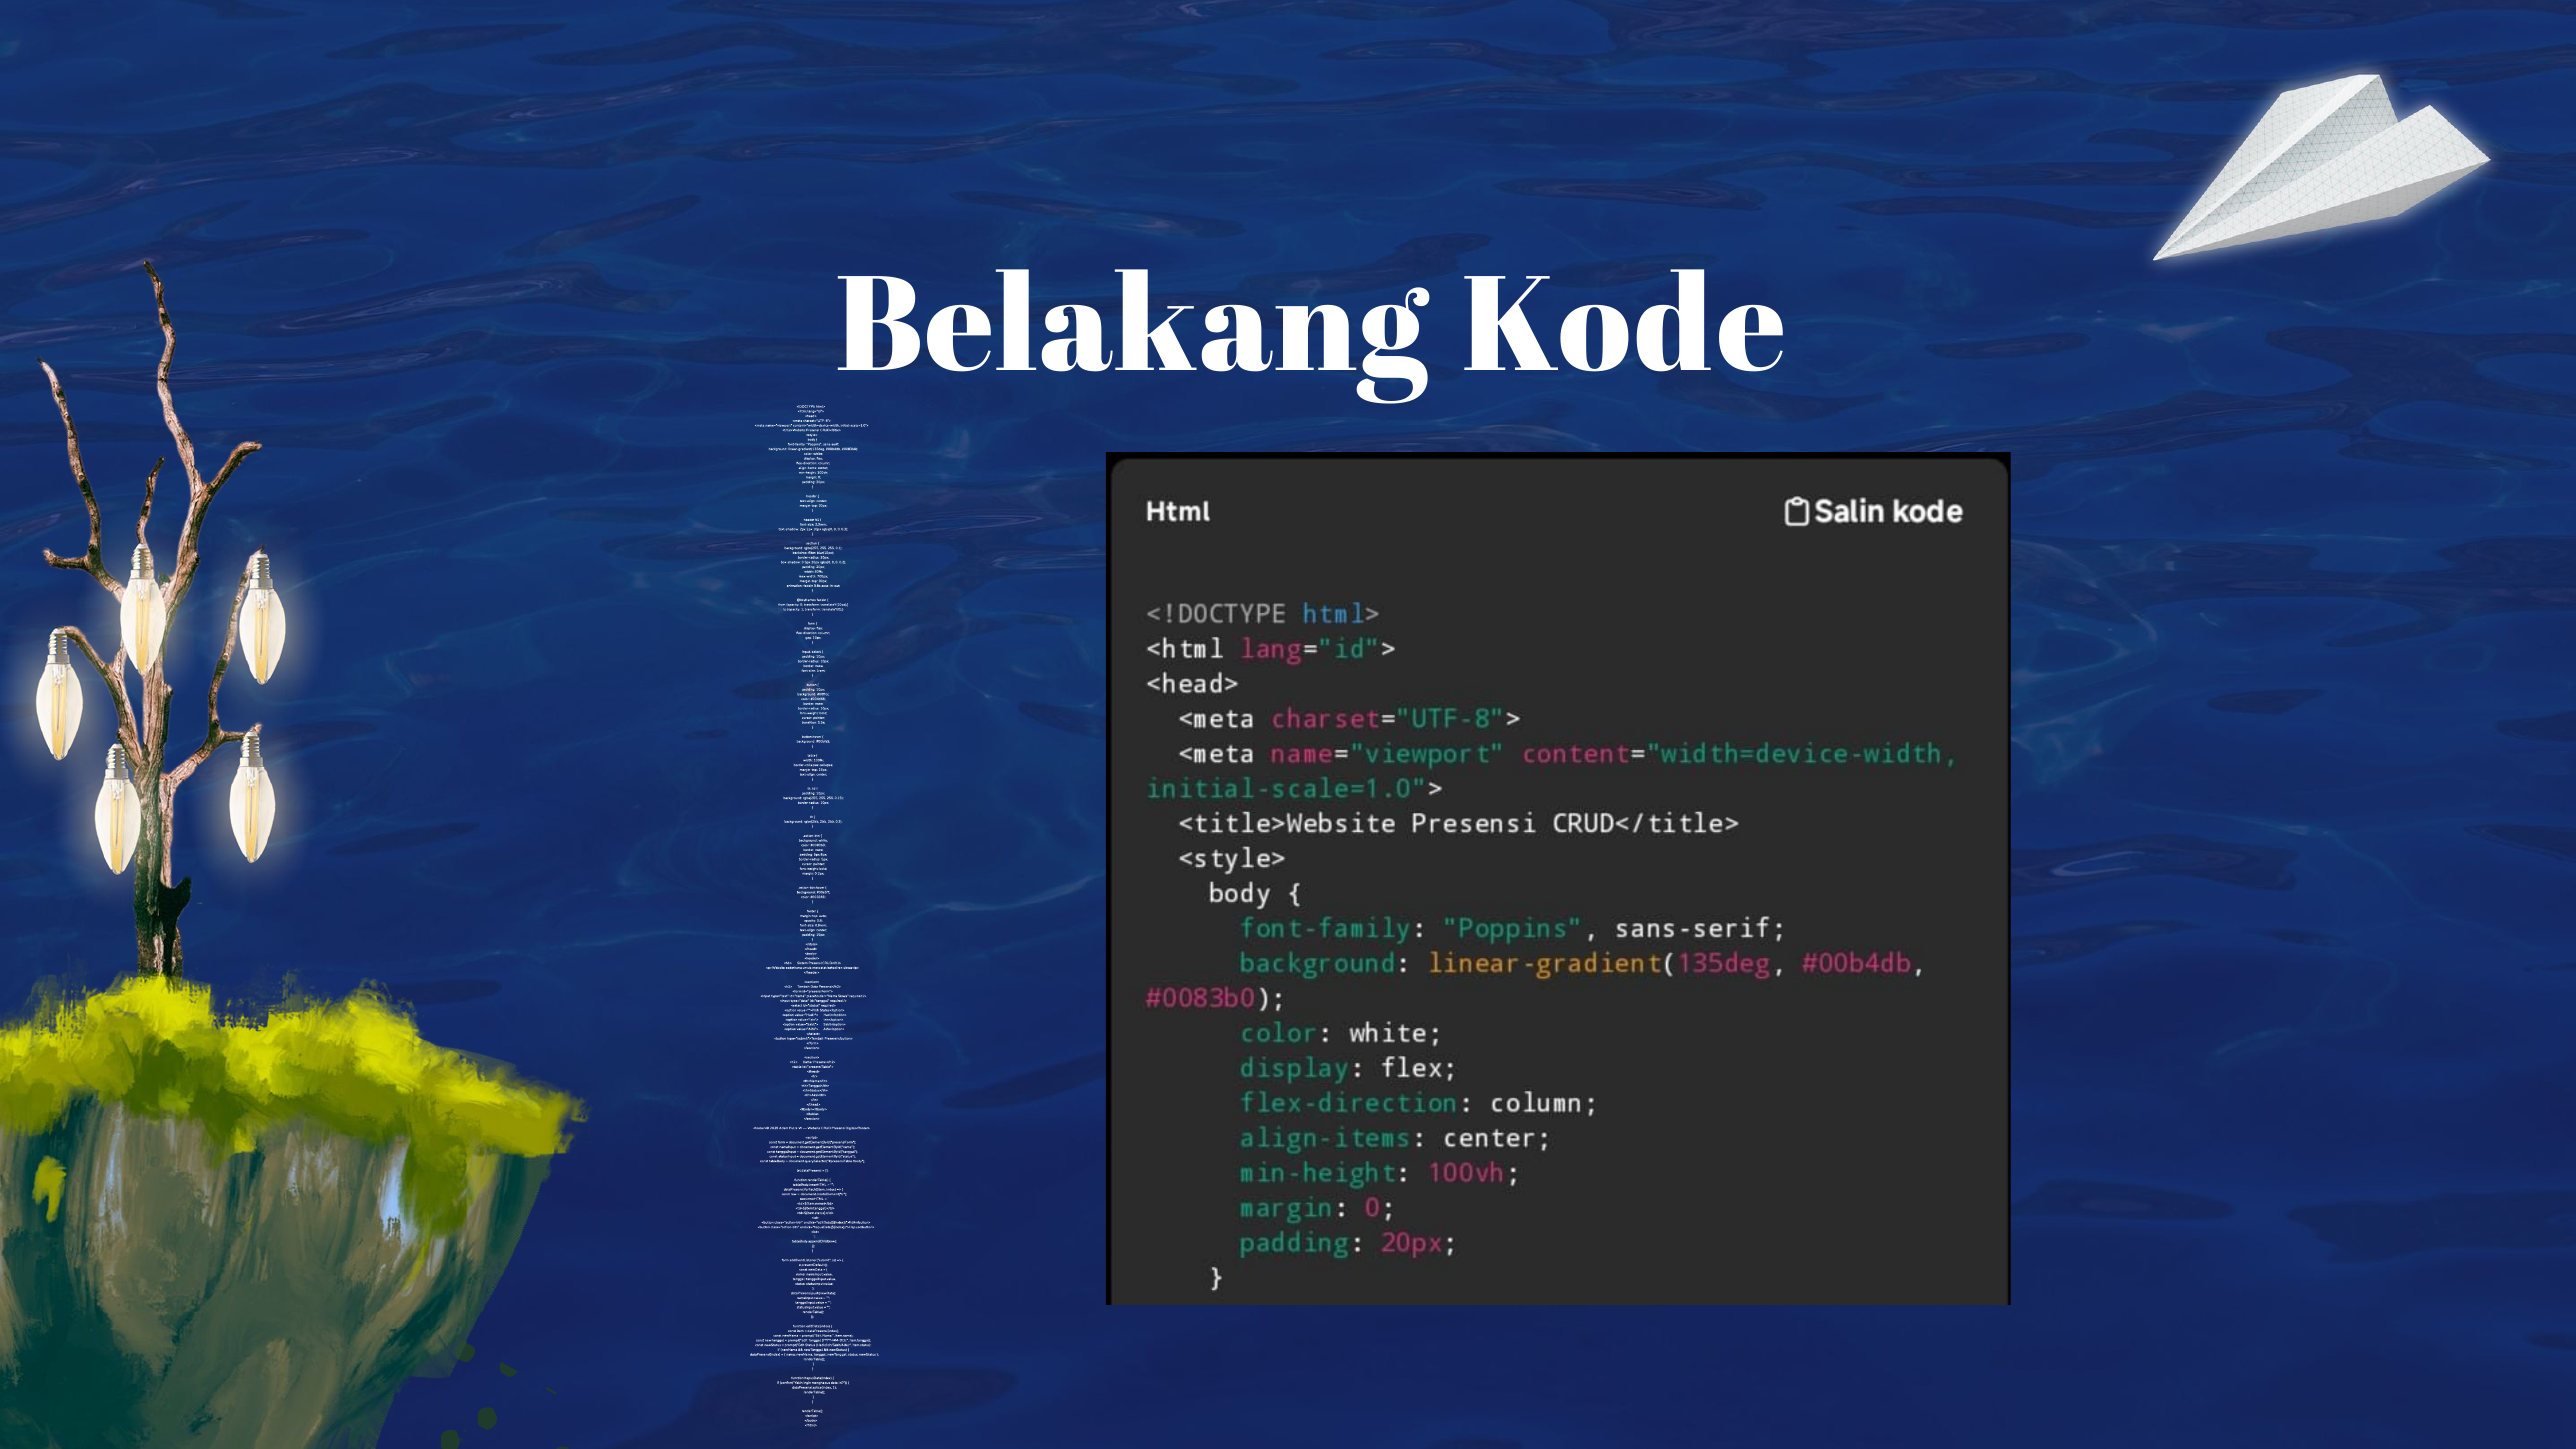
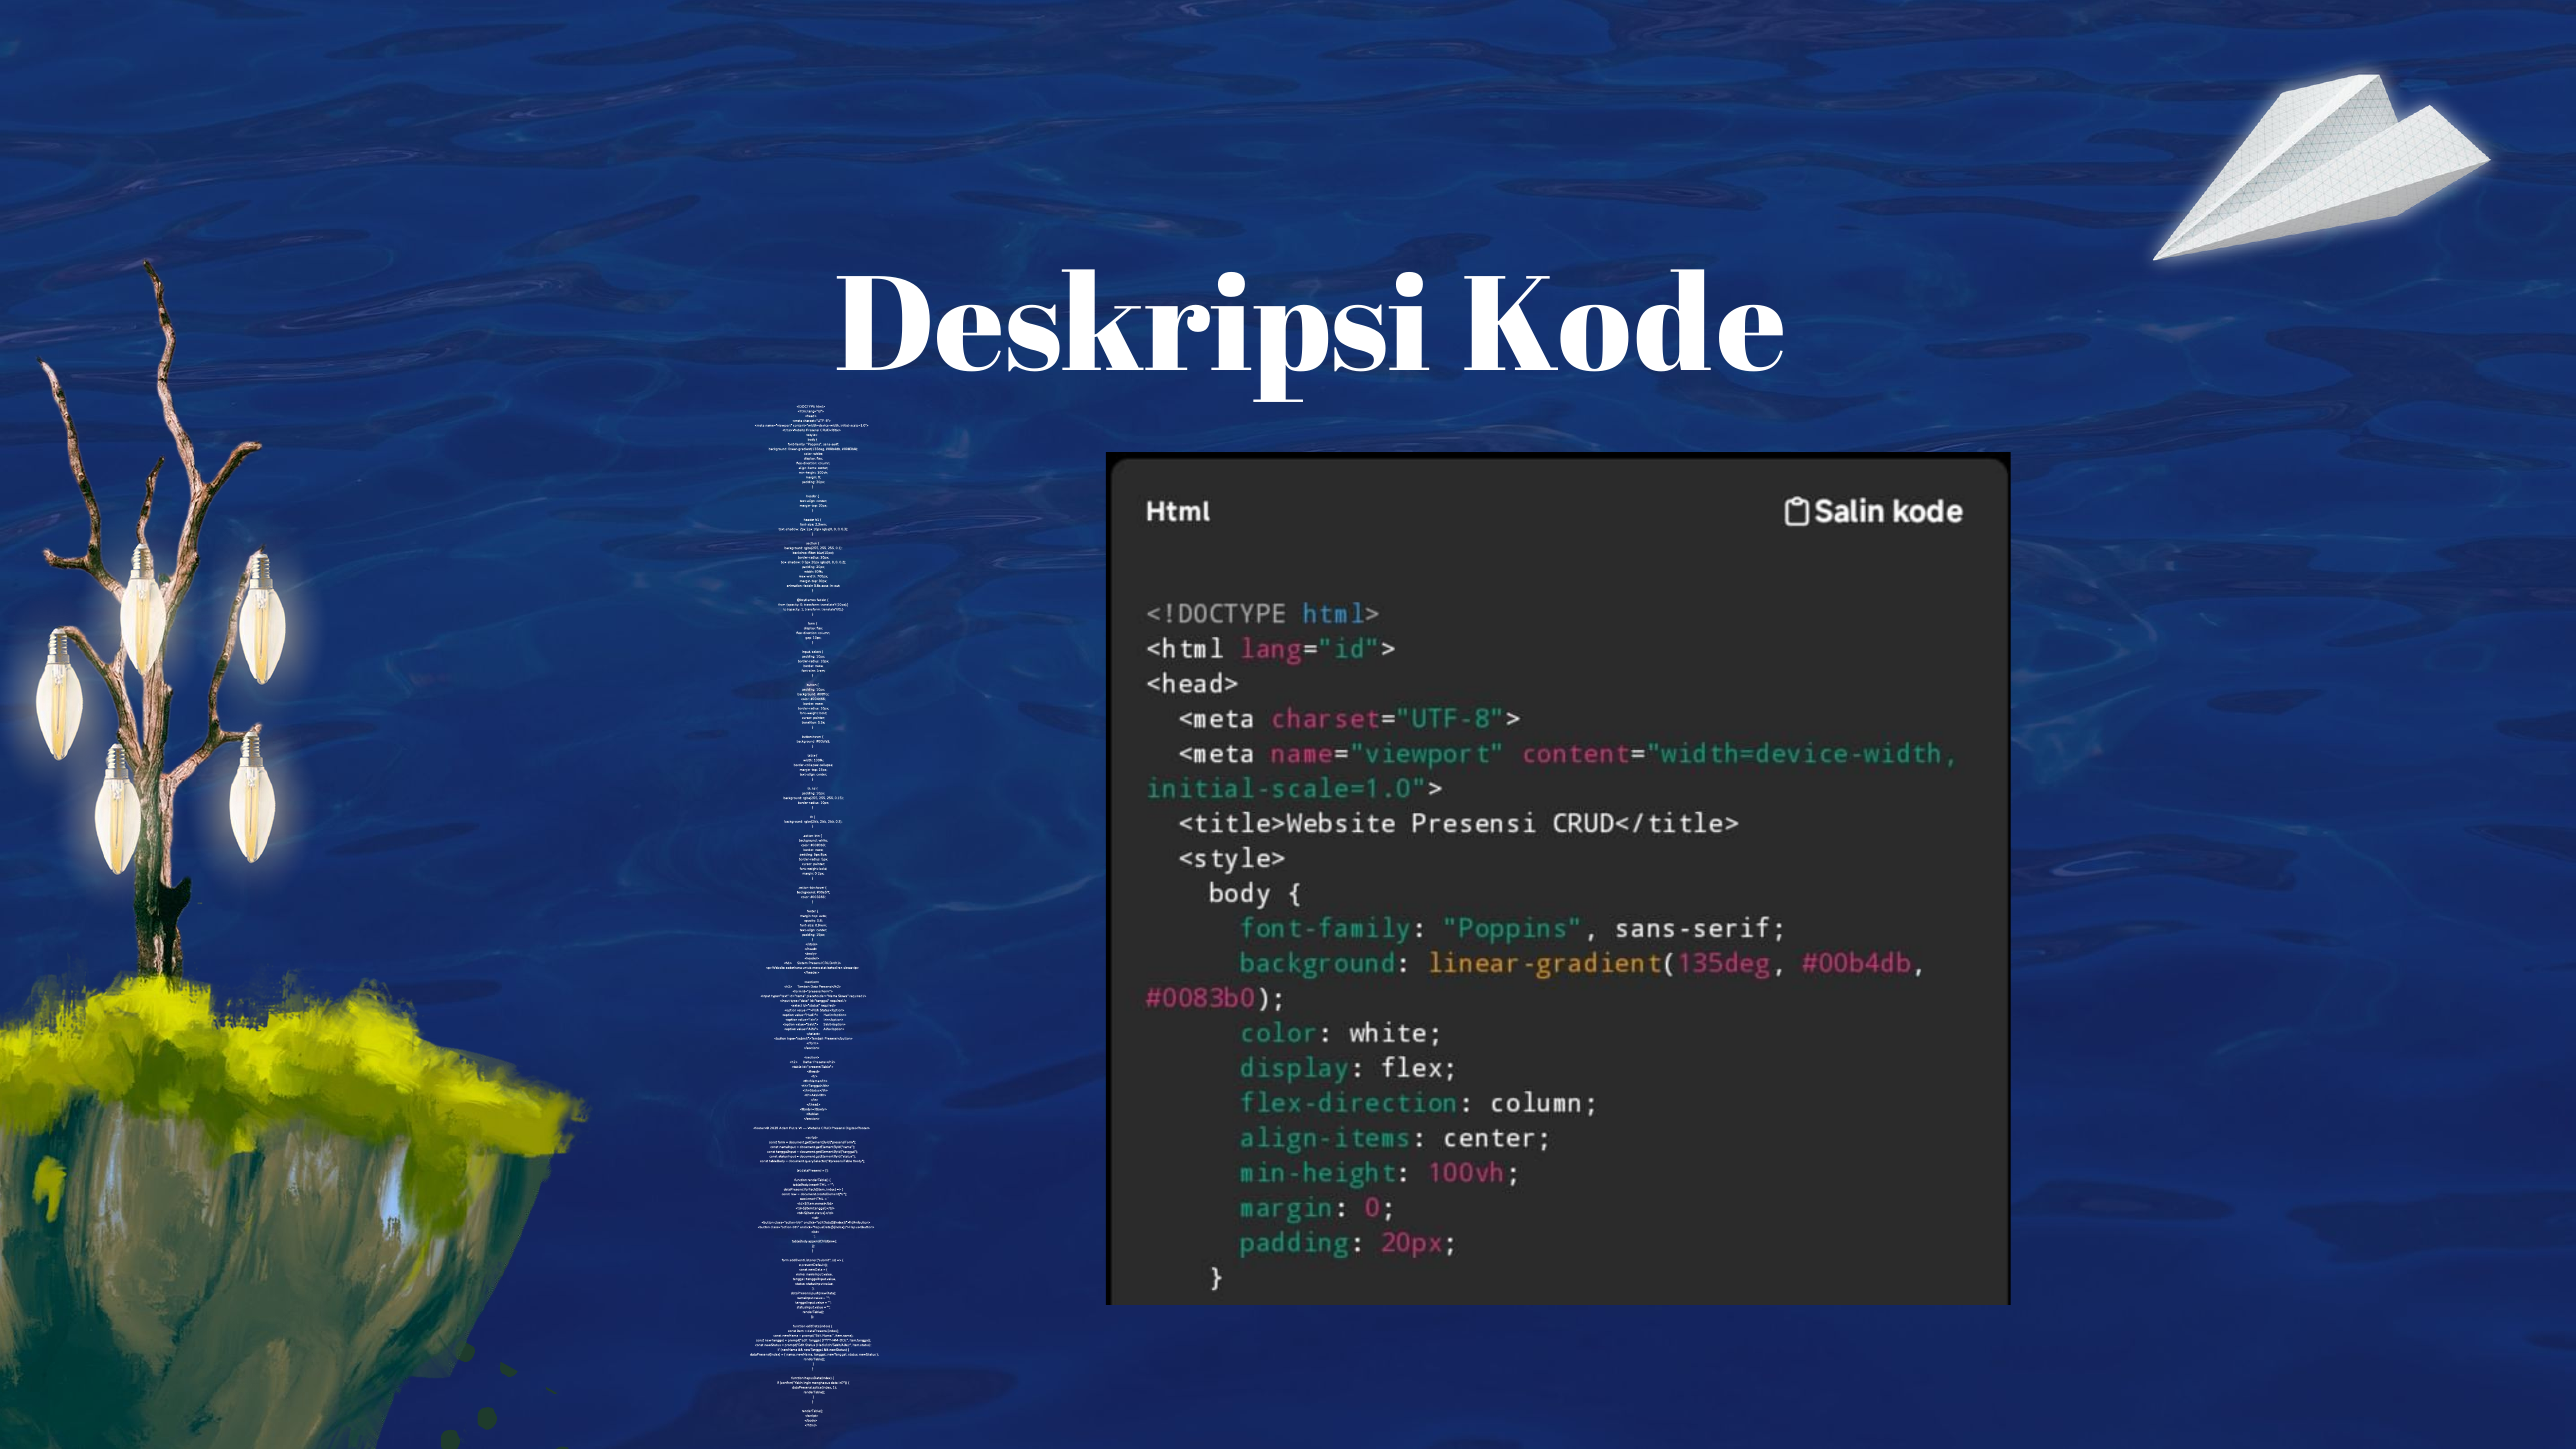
Belakang: Belakang -> Deskripsi (1133, 327)
